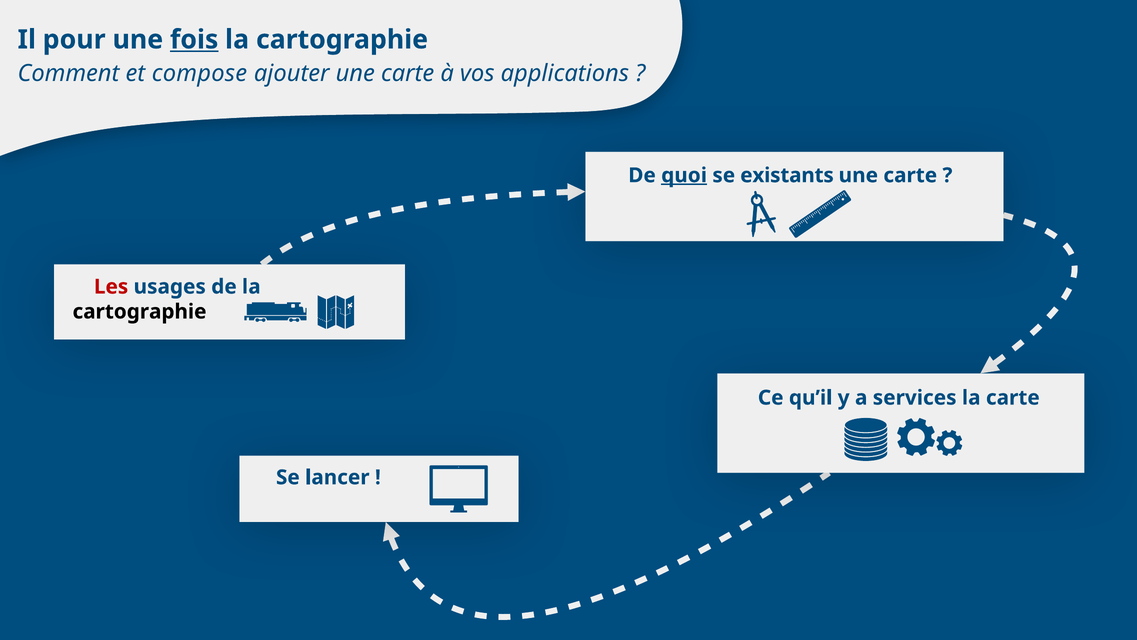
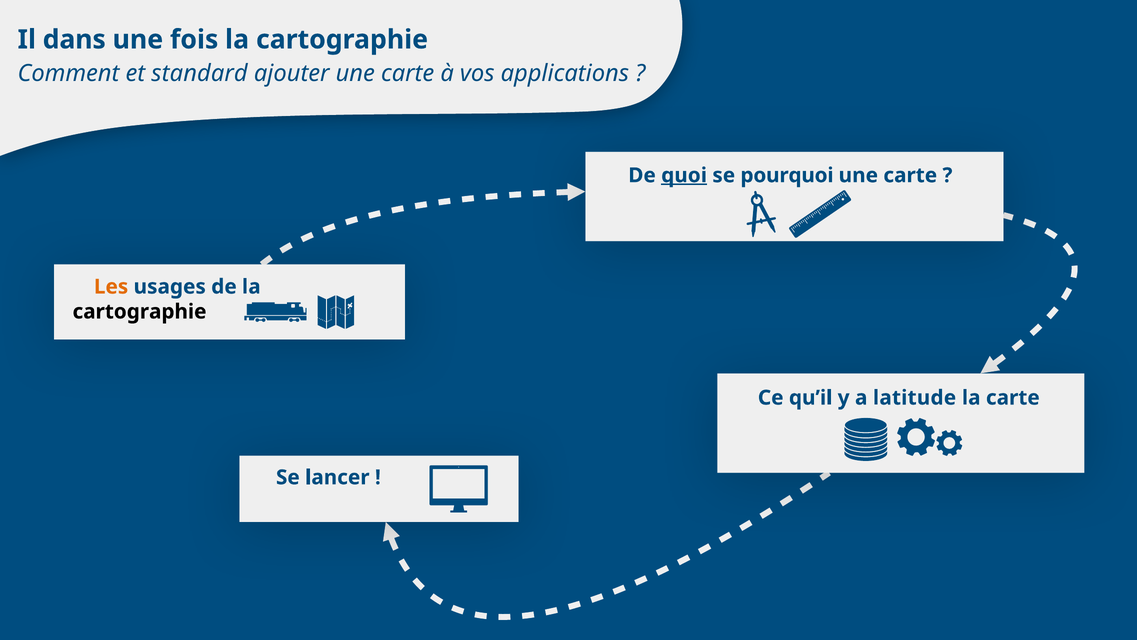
pour: pour -> dans (74, 40)
fois underline: present -> none (194, 40)
compose: compose -> standard (200, 73)
existants: existants -> pourquoi (787, 175)
Les colour: red -> orange (111, 287)
services: services -> latitude (915, 398)
